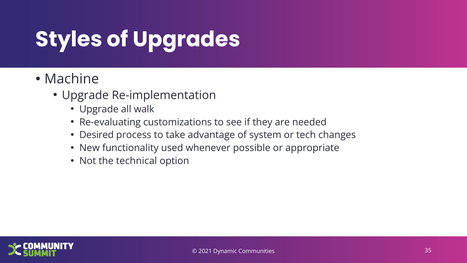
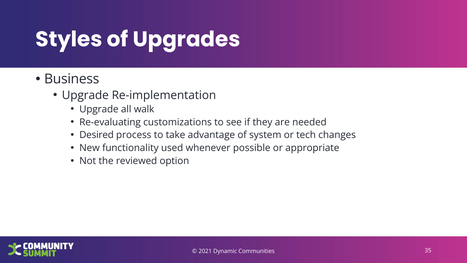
Machine: Machine -> Business (72, 79)
technical: technical -> reviewed (137, 161)
